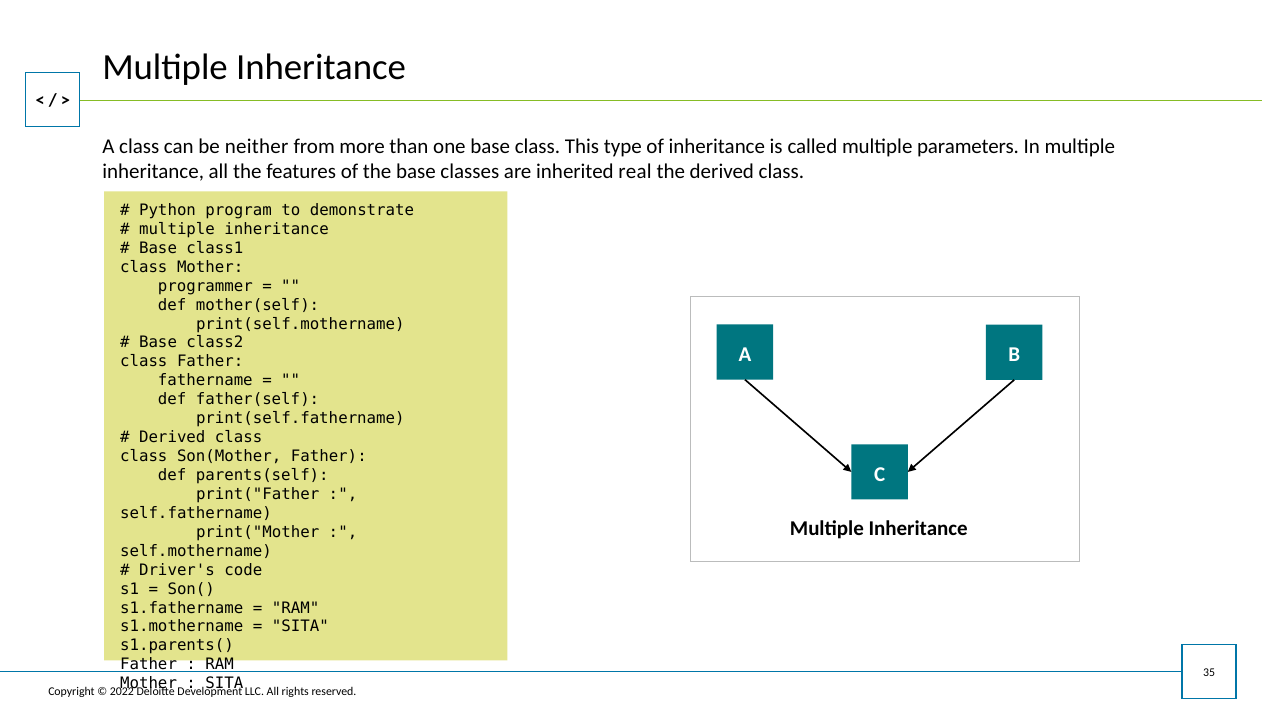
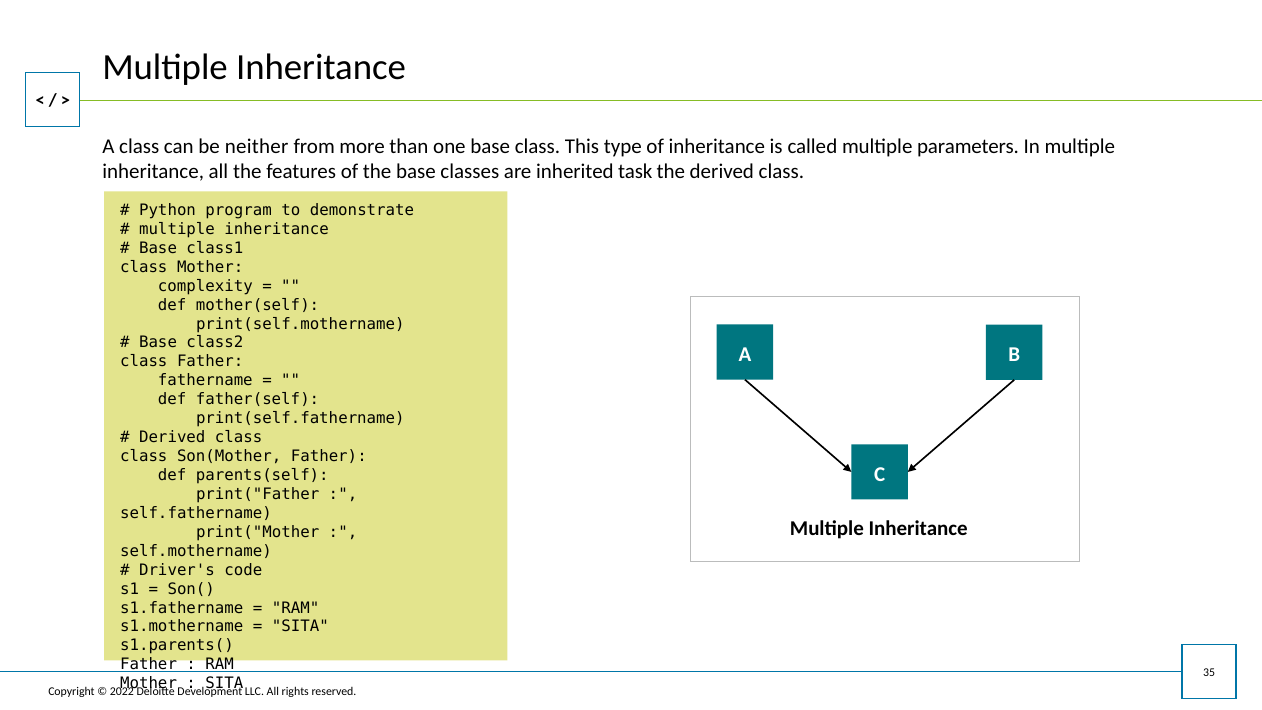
real: real -> task (635, 172)
programmer: programmer -> complexity (205, 286)
